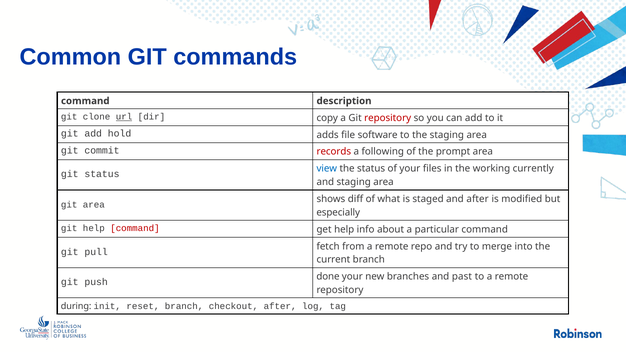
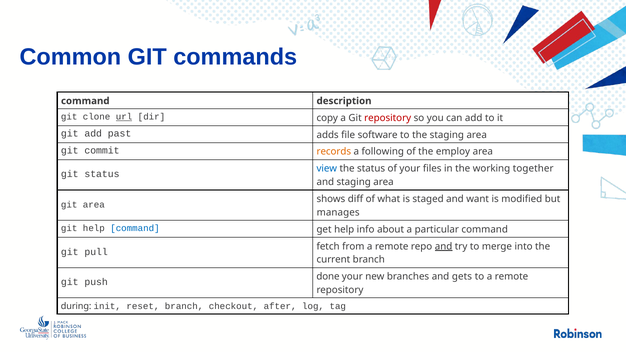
hold: hold -> past (120, 134)
records colour: red -> orange (334, 152)
prompt: prompt -> employ (453, 152)
currently: currently -> together (533, 169)
and after: after -> want (478, 199)
especially: especially -> manages (338, 212)
command colour: red -> blue (135, 228)
and underline: none -> present (444, 246)
past: past -> gets (462, 277)
